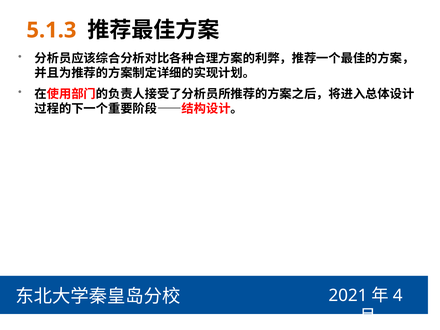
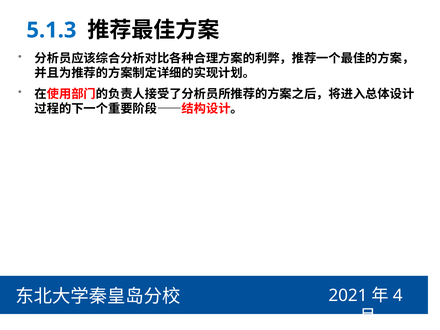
5.1.3 colour: orange -> blue (51, 30)
